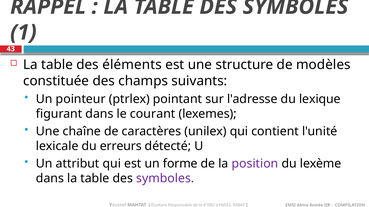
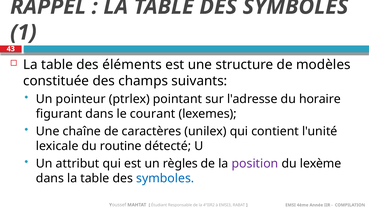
lexique: lexique -> horaire (320, 99)
erreurs: erreurs -> routine (121, 146)
forme: forme -> règles (180, 164)
symboles colour: purple -> blue (165, 179)
